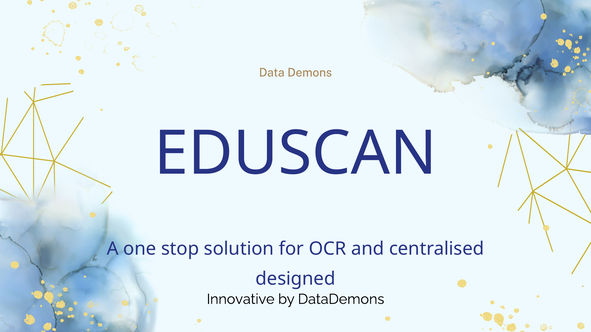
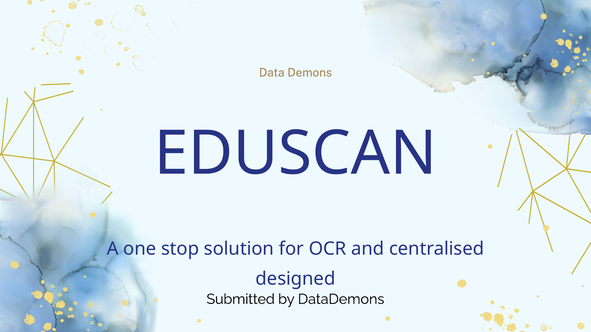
Innovative: Innovative -> Submitted (241, 300)
